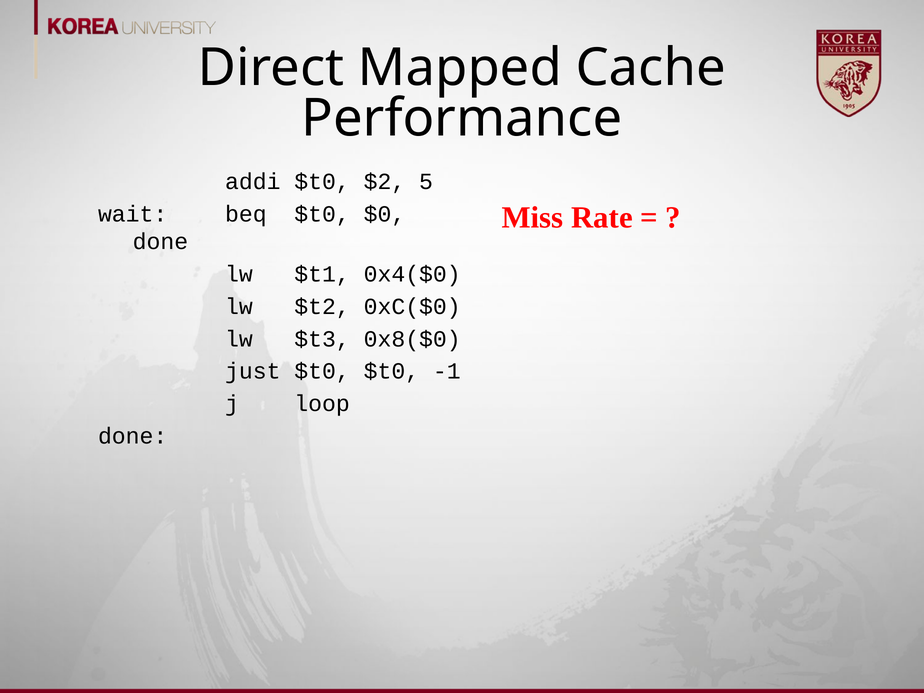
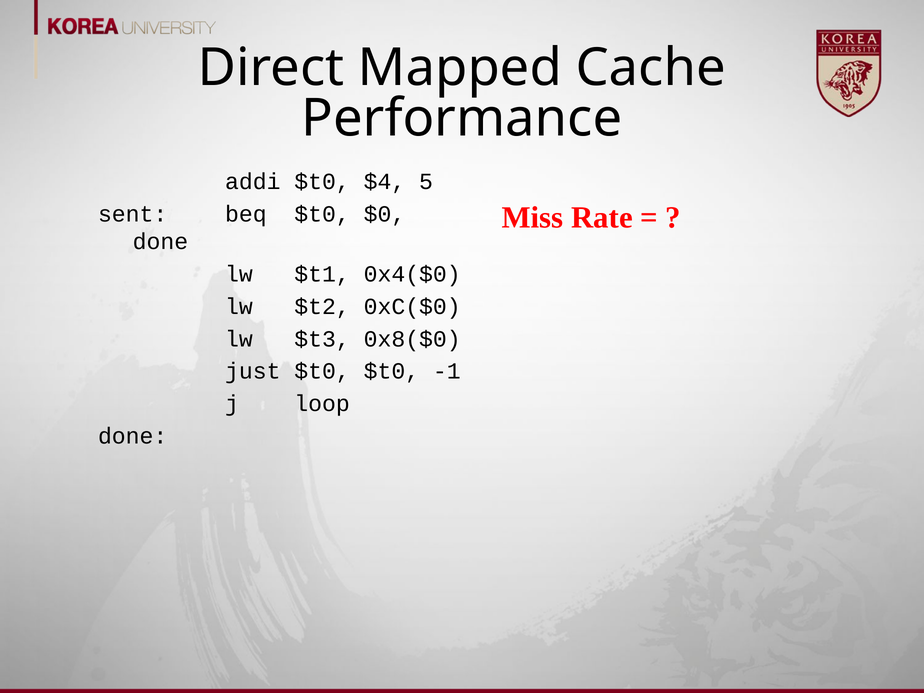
$2: $2 -> $4 (384, 182)
wait: wait -> sent (133, 214)
